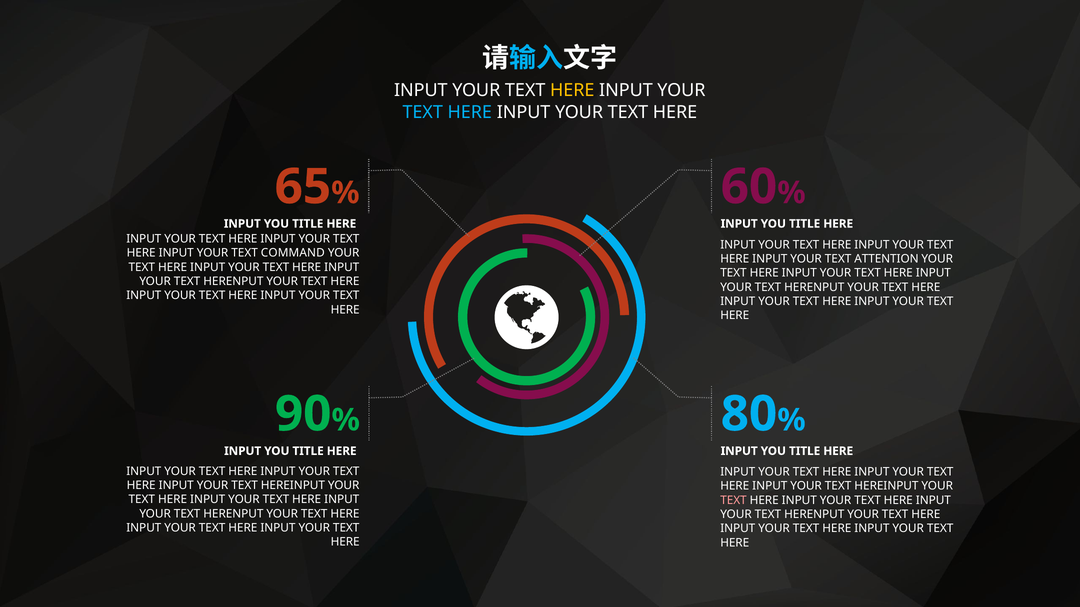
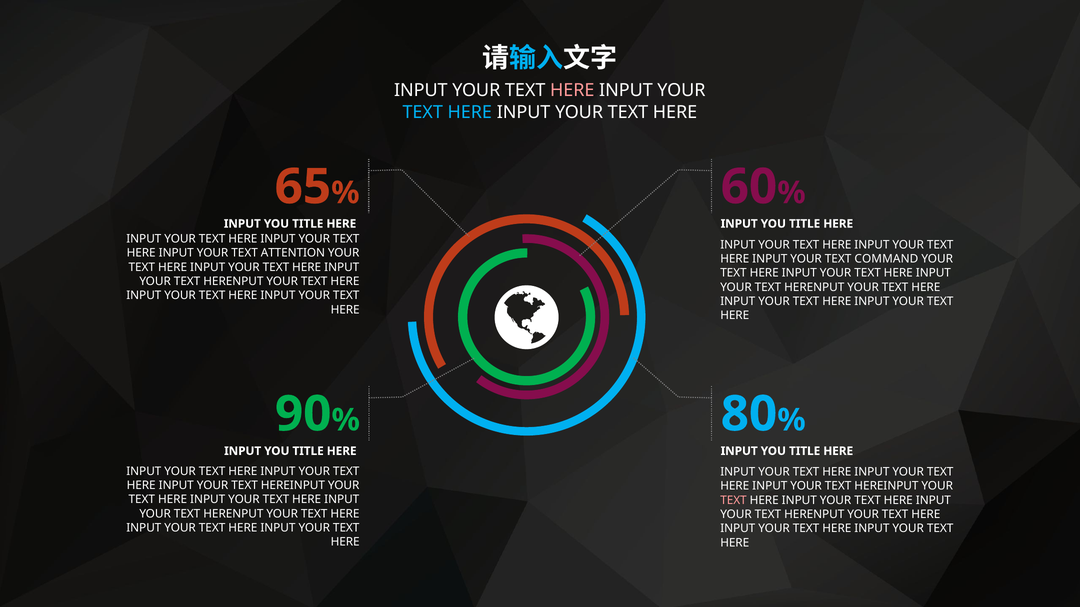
HERE colour: yellow -> pink (572, 91)
COMMAND: COMMAND -> ATTENTION (293, 253)
ATTENTION: ATTENTION -> COMMAND (886, 259)
